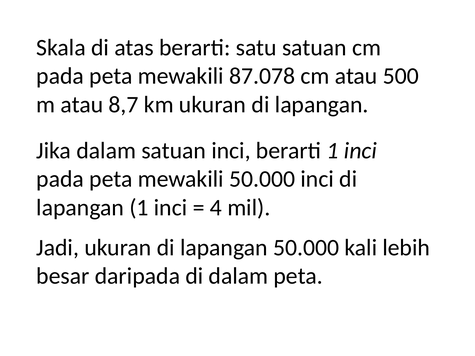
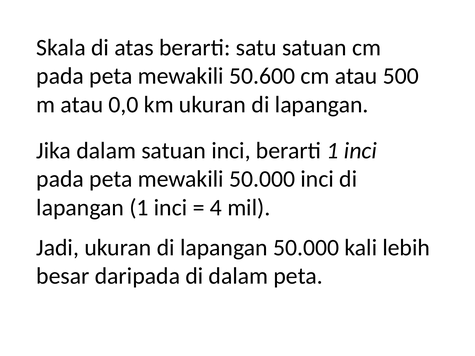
87.078: 87.078 -> 50.600 (262, 76)
8,7: 8,7 -> 0,0 (124, 105)
